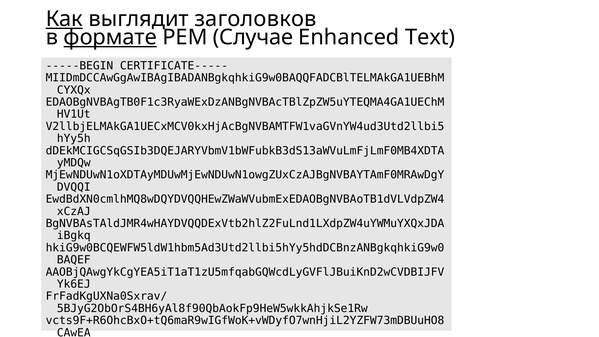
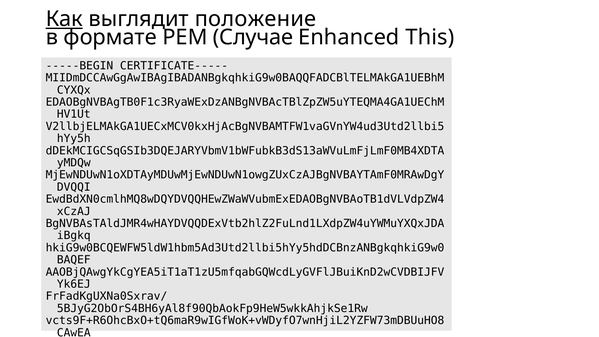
заголовков: заголовков -> положение (256, 19)
формате underline: present -> none (110, 37)
Text: Text -> This (430, 37)
